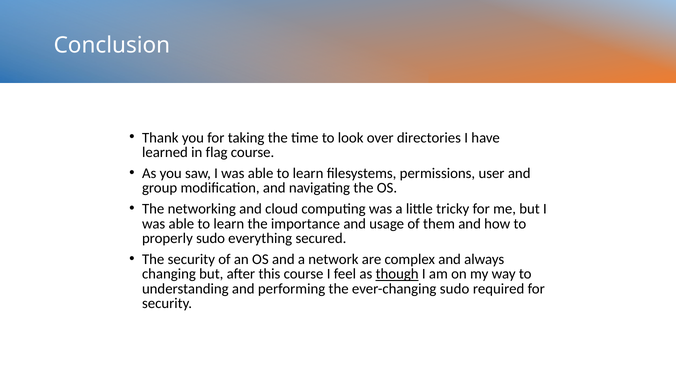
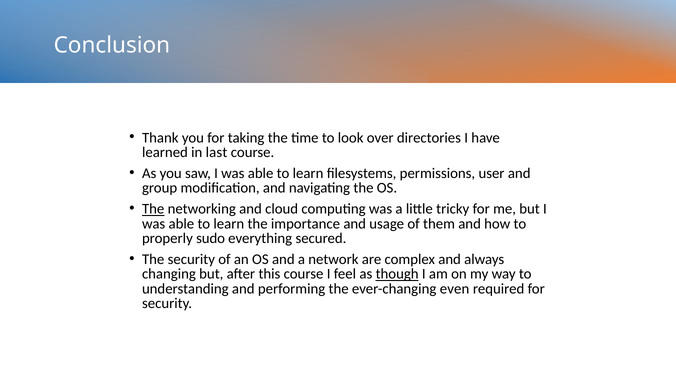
flag: flag -> last (217, 152)
The underline: none -> present (153, 209)
ever-changing sudo: sudo -> even (455, 288)
